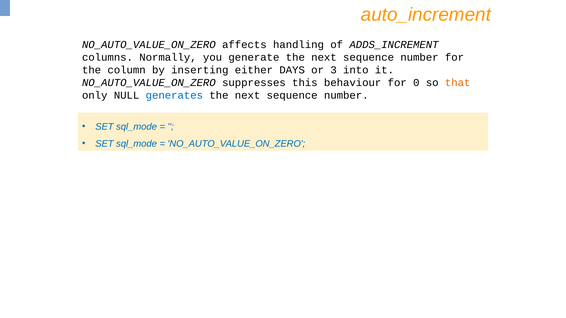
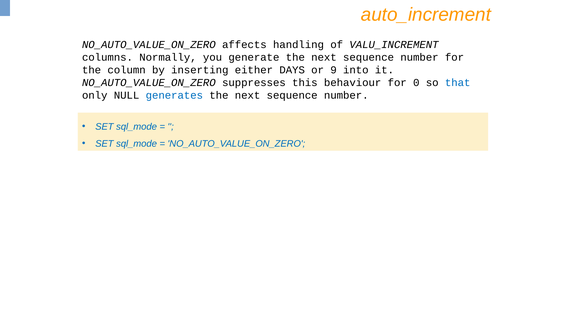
ADDS_INCREMENT: ADDS_INCREMENT -> VALU_INCREMENT (394, 45)
3: 3 -> 9 (334, 70)
that colour: orange -> blue (458, 83)
